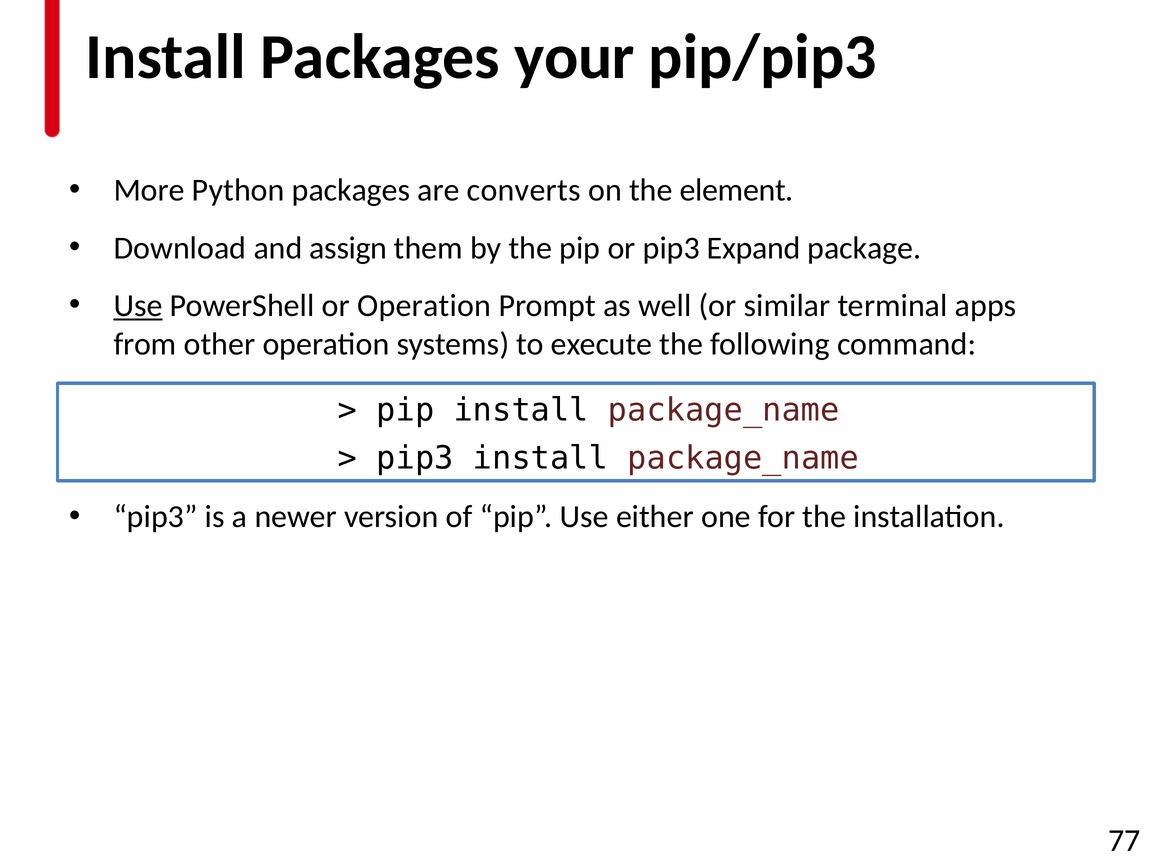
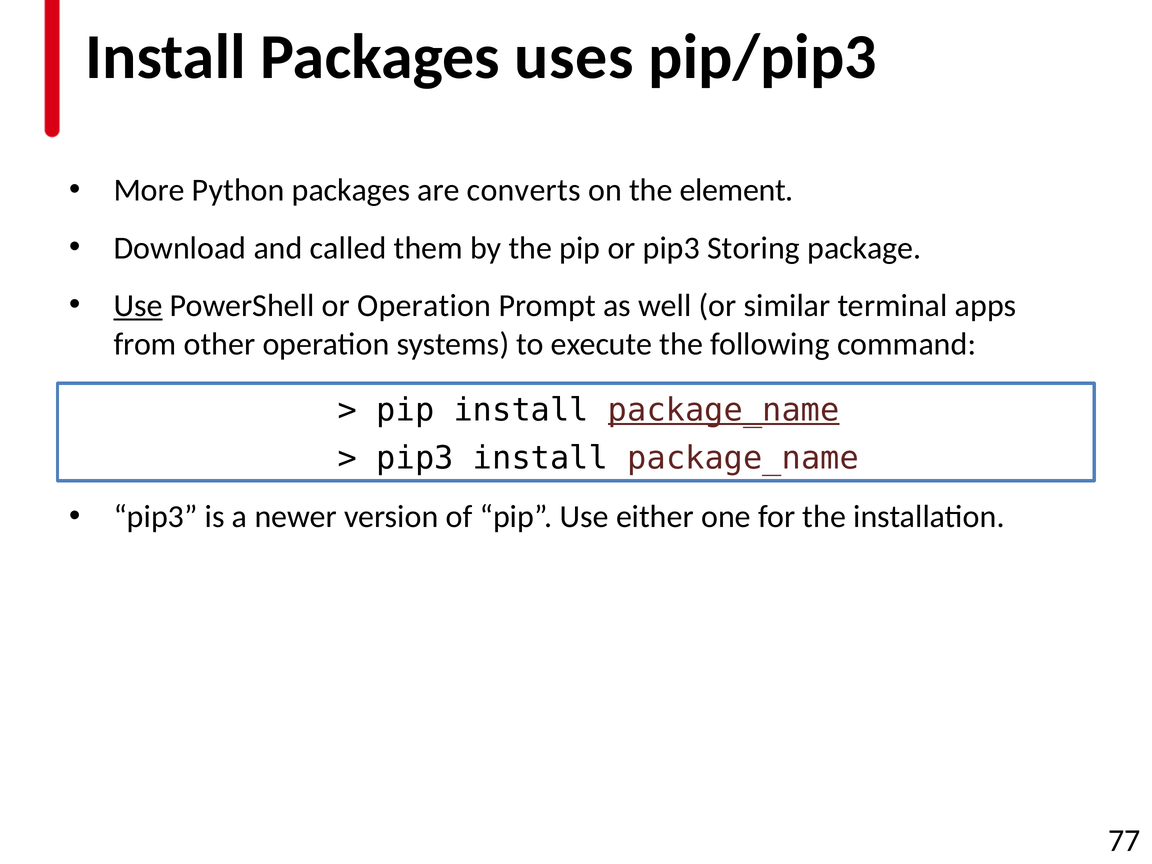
your: your -> uses (574, 57)
assign: assign -> called (348, 248)
Expand: Expand -> Storing (754, 248)
package_name underline: none -> present (724, 410)
